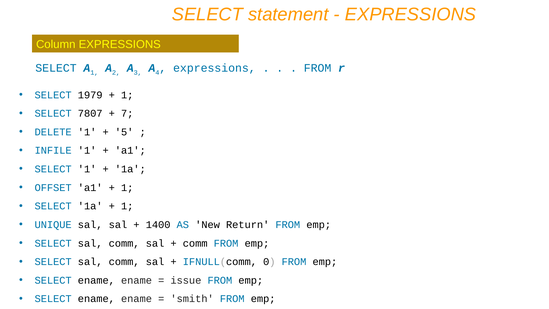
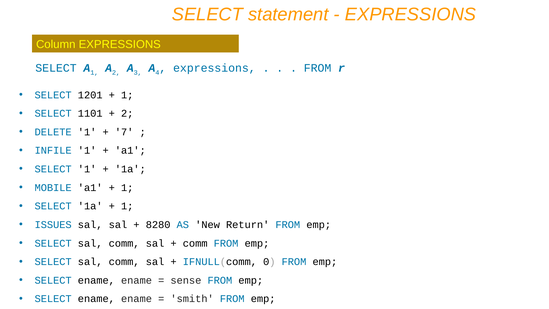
1979: 1979 -> 1201 (90, 95)
7807: 7807 -> 1101 (90, 113)
7: 7 -> 2 (127, 113)
5: 5 -> 7 (124, 132)
OFFSET: OFFSET -> MOBILE (53, 188)
UNIQUE: UNIQUE -> ISSUES (53, 225)
1400: 1400 -> 8280 (158, 225)
issue: issue -> sense (186, 280)
